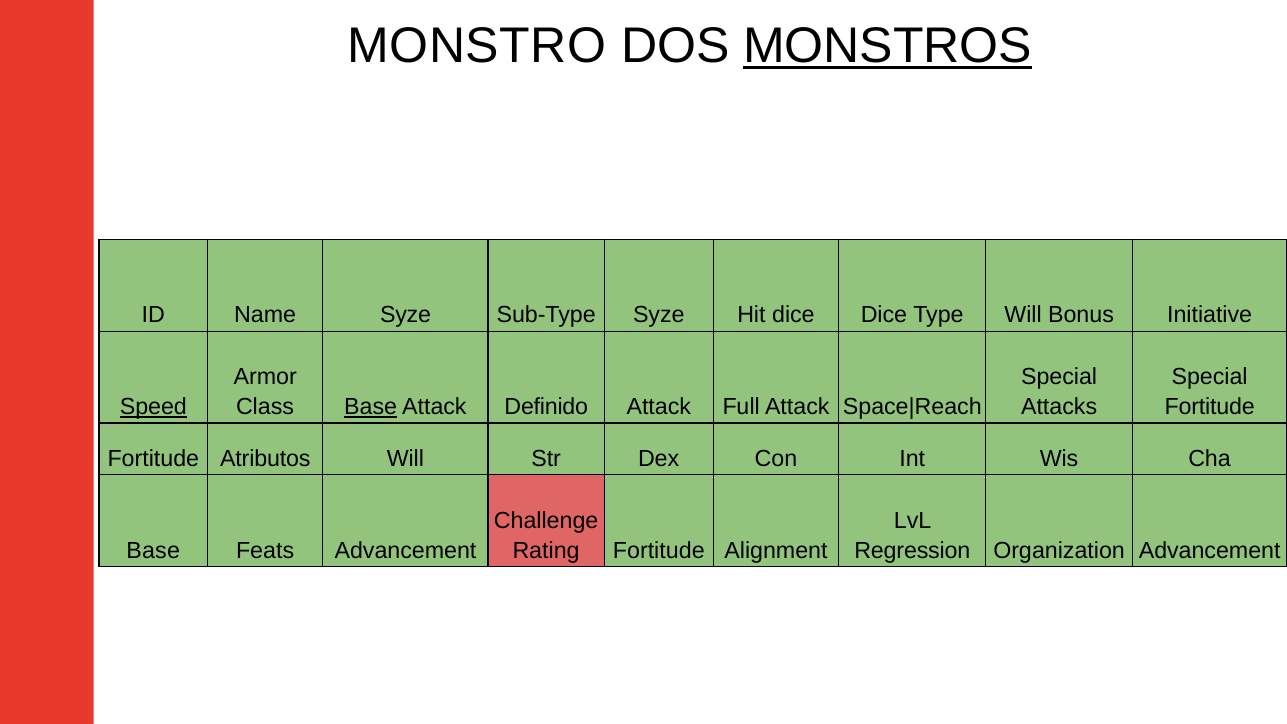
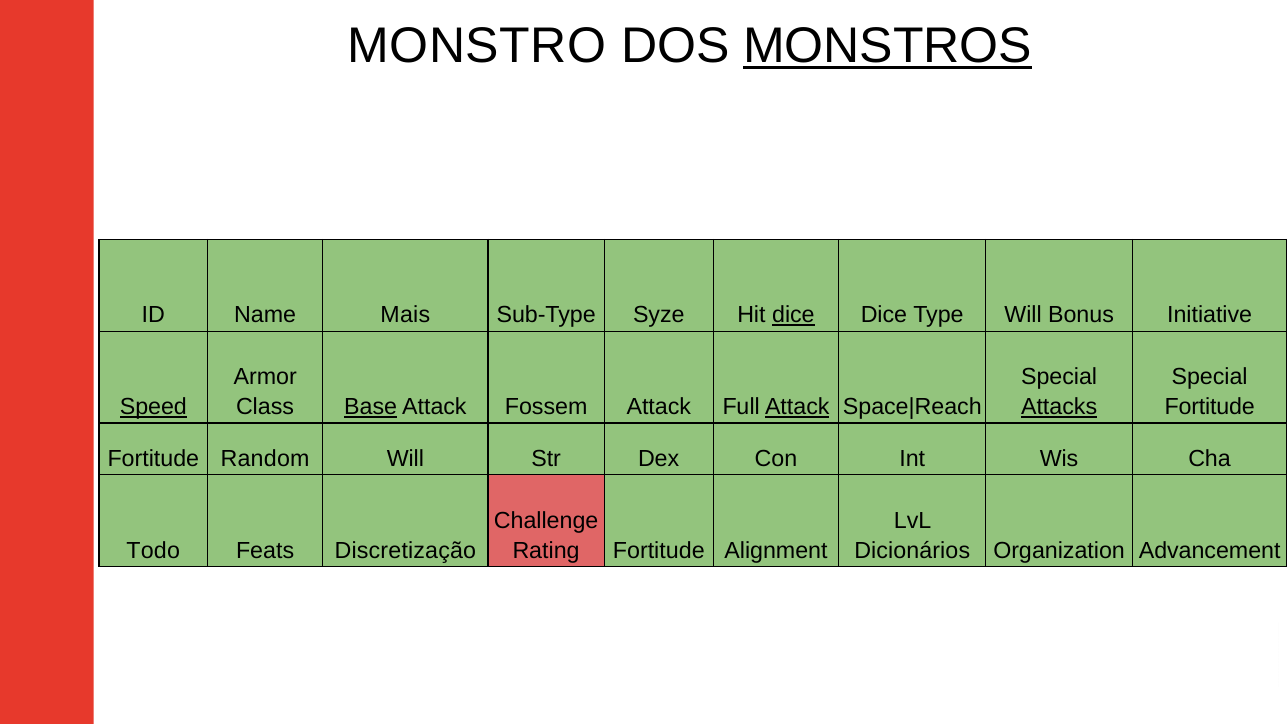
Name Syze: Syze -> Mais (405, 315)
dice underline: none -> present (793, 315)
Definido: Definido -> Fossem (546, 407)
Attack underline: none -> present (797, 407)
Attacks underline: none -> present (1059, 407)
Atributos: Atributos -> Random (265, 459)
Base: Base -> Todo (153, 550)
Feats Advancement: Advancement -> Discretização (405, 550)
Regression: Regression -> Dicionários (912, 550)
